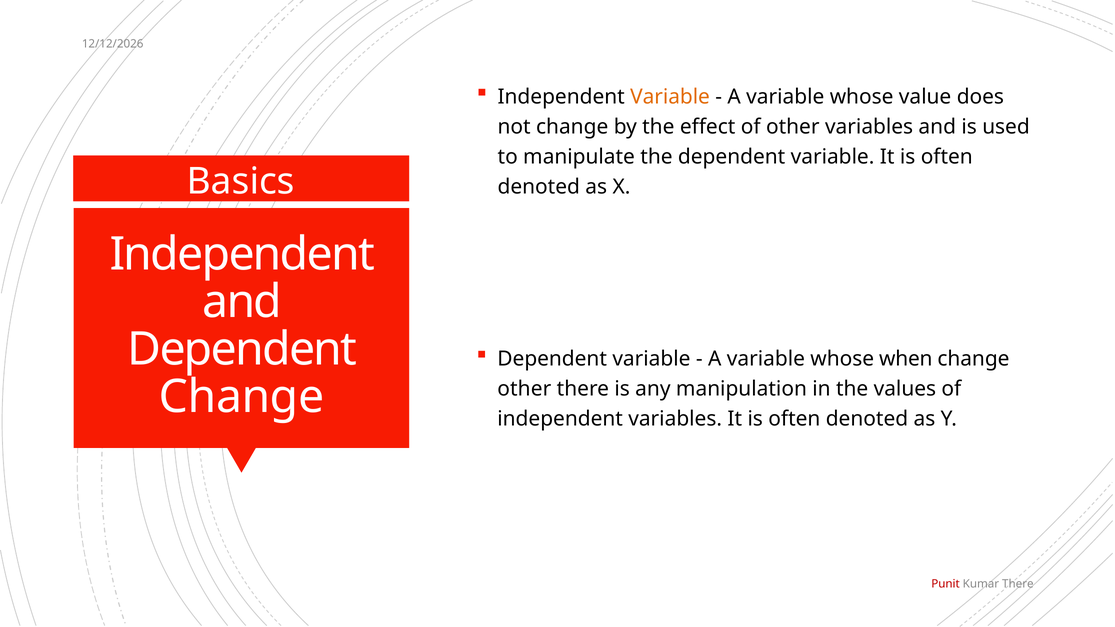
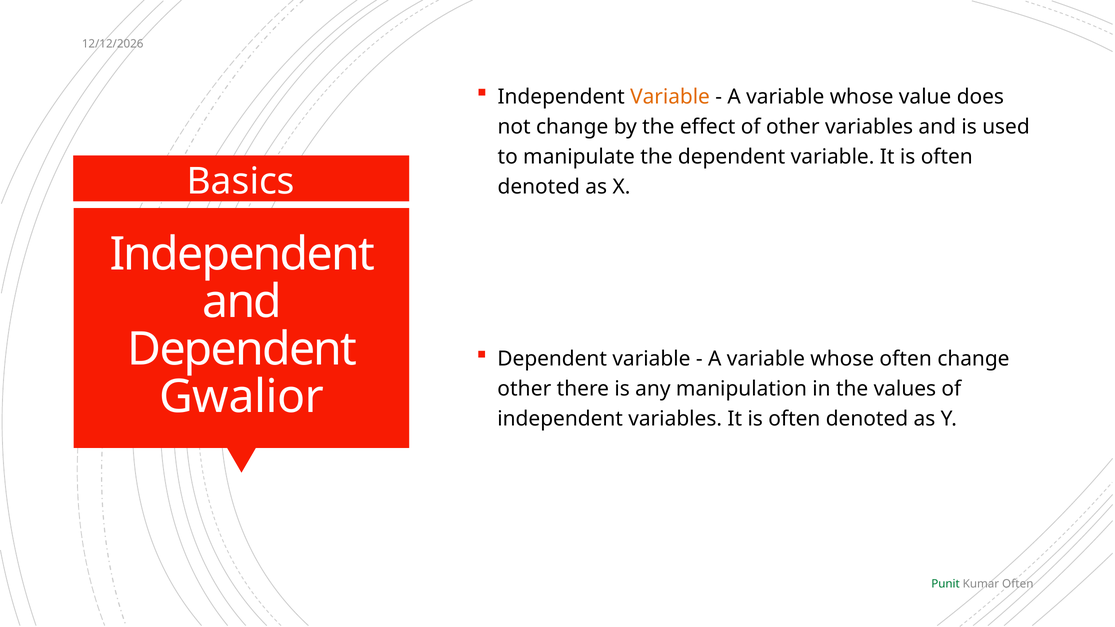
whose when: when -> often (906, 359)
Change: Change -> Gwalior (242, 397)
Punit colour: red -> green (946, 584)
Kumar There: There -> Often (1018, 584)
